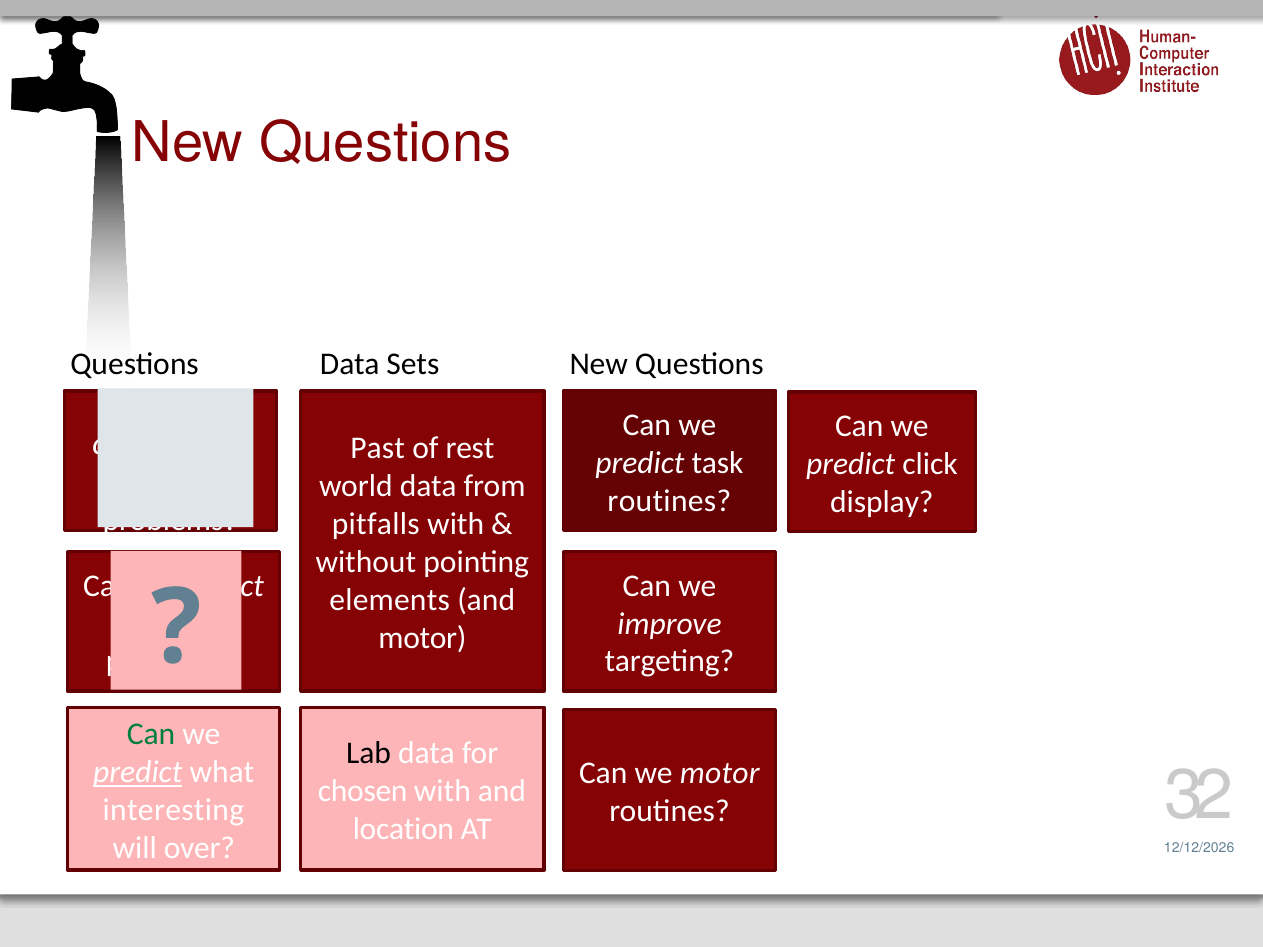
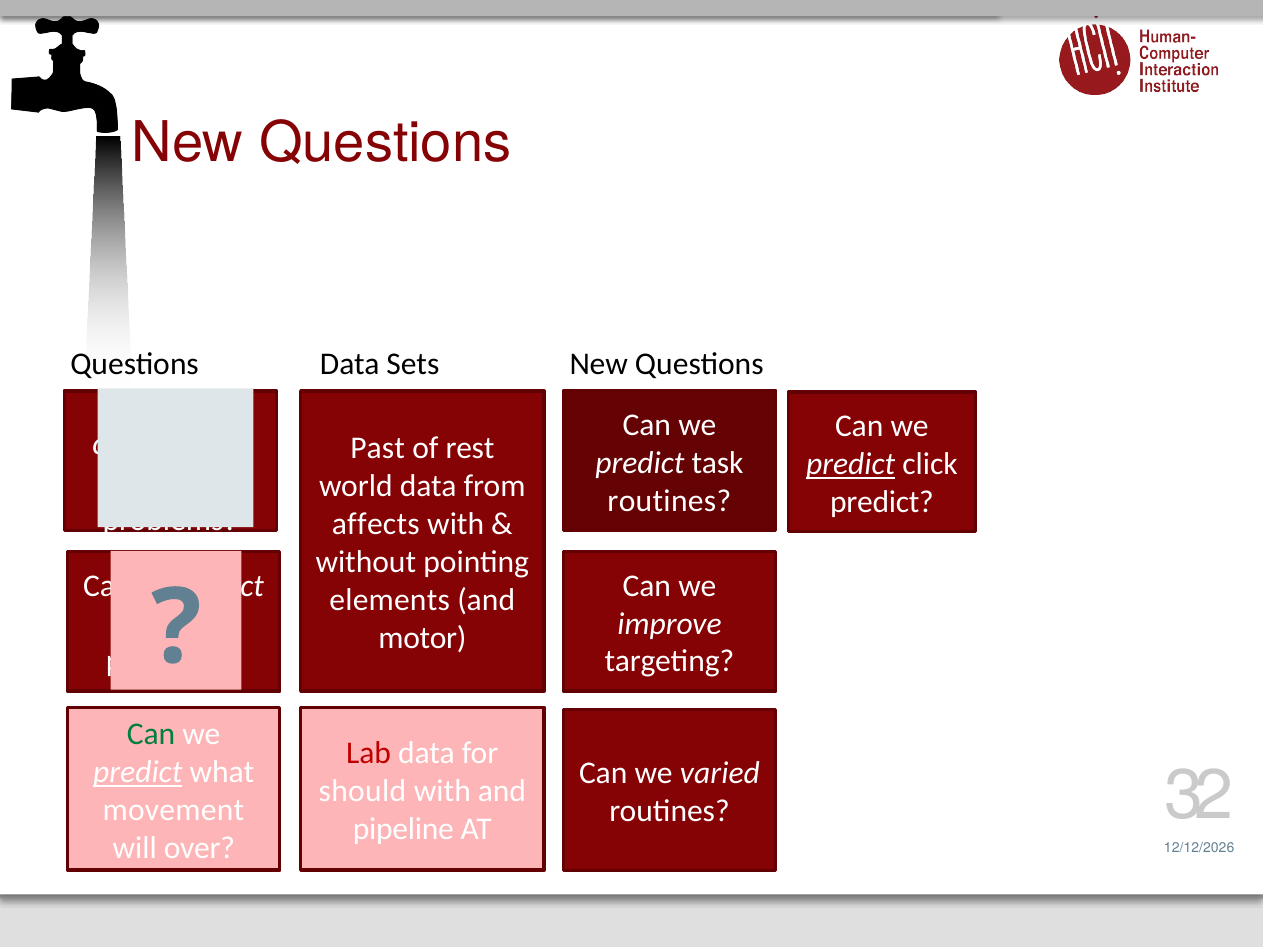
predict underline: none -> present (851, 464)
display: display -> predict (882, 502)
pitfalls: pitfalls -> affects (376, 524)
Lab colour: black -> red (368, 753)
we motor: motor -> varied (720, 773)
chosen: chosen -> should (362, 791)
interesting: interesting -> movement (173, 810)
location: location -> pipeline (403, 829)
